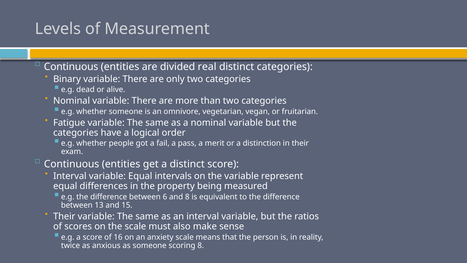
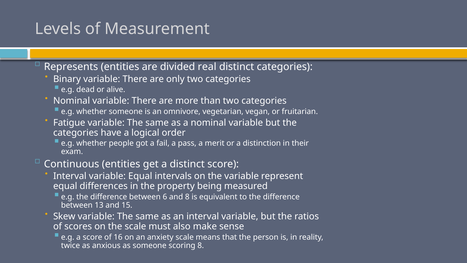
Continuous: Continuous -> Represents (71, 67)
Their: Their -> Skew (64, 216)
